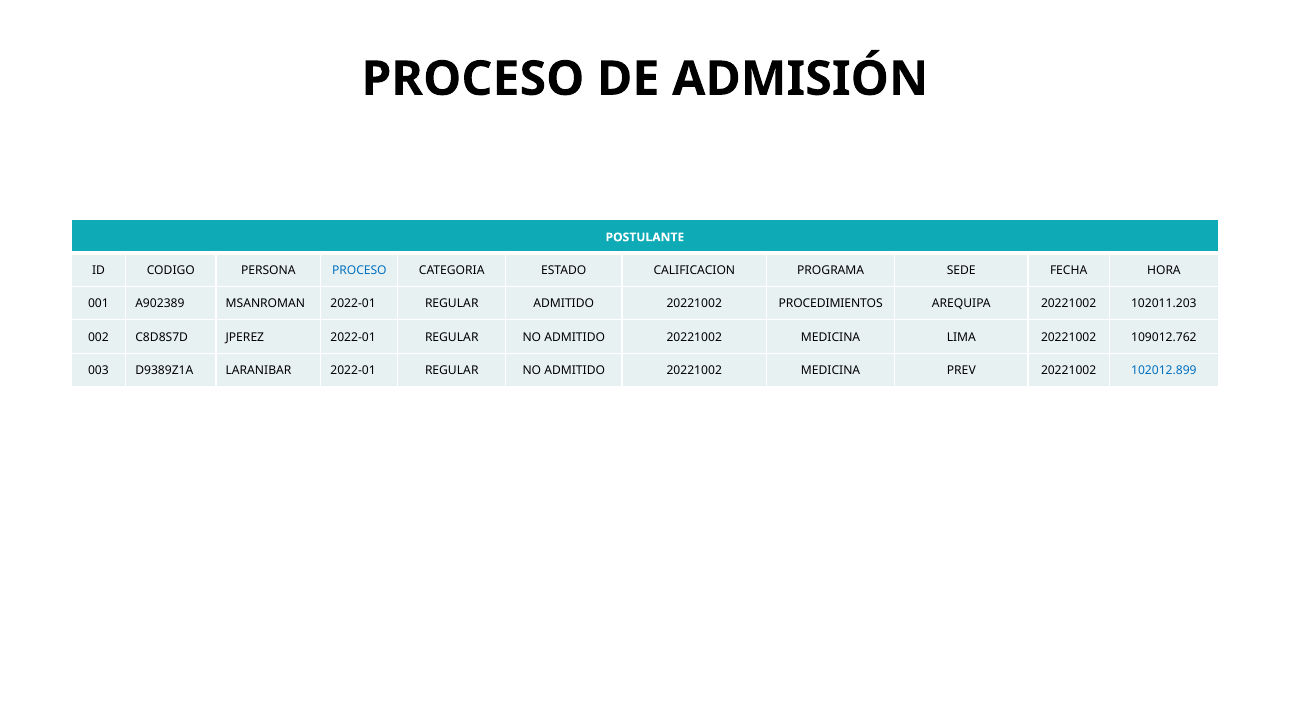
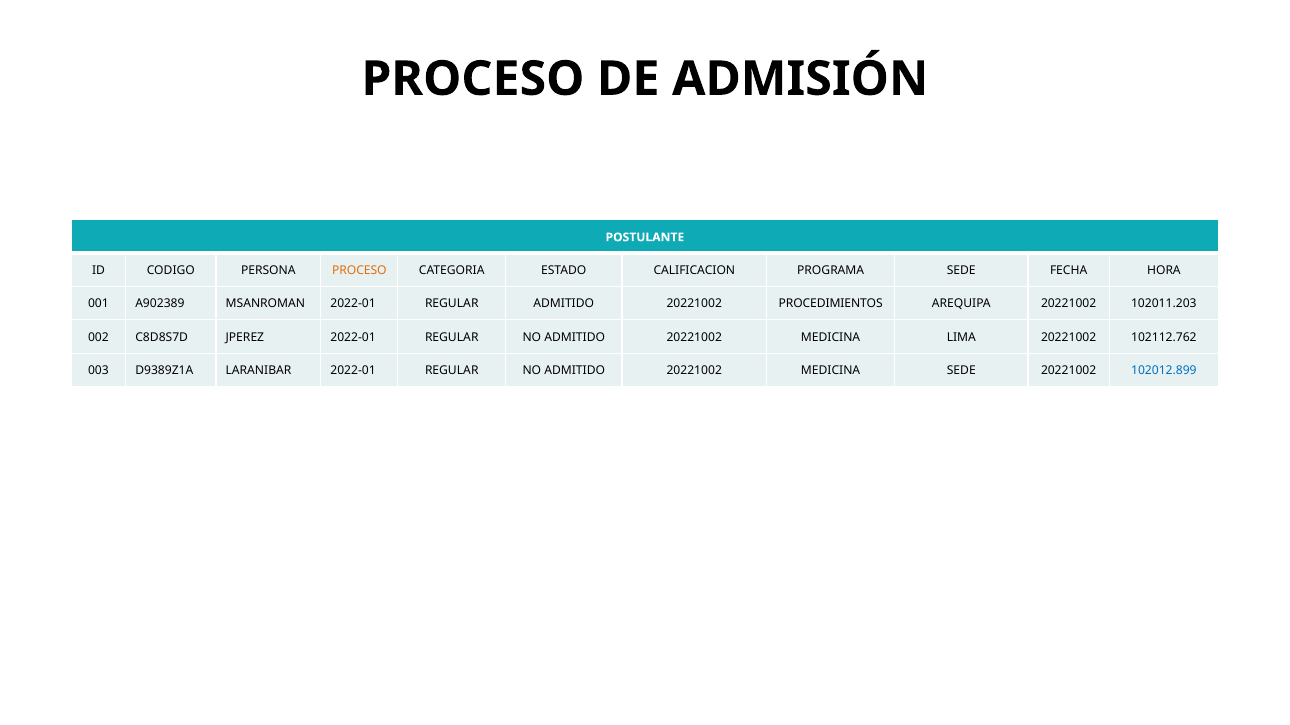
PROCESO colour: blue -> orange (359, 271)
109012.762: 109012.762 -> 102112.762 (1164, 338)
MEDICINA PREV: PREV -> SEDE (961, 371)
